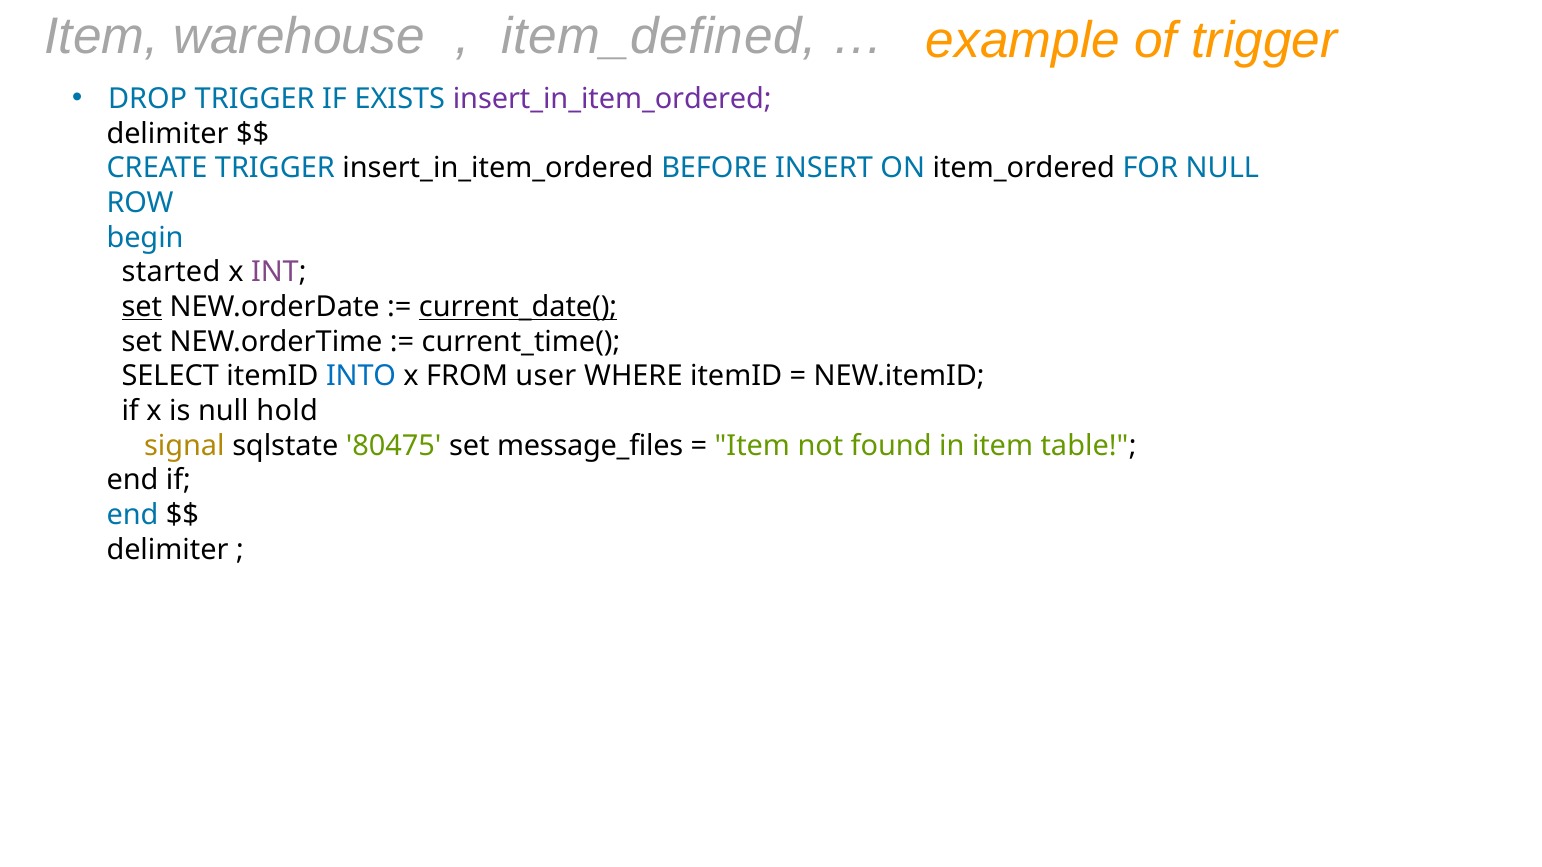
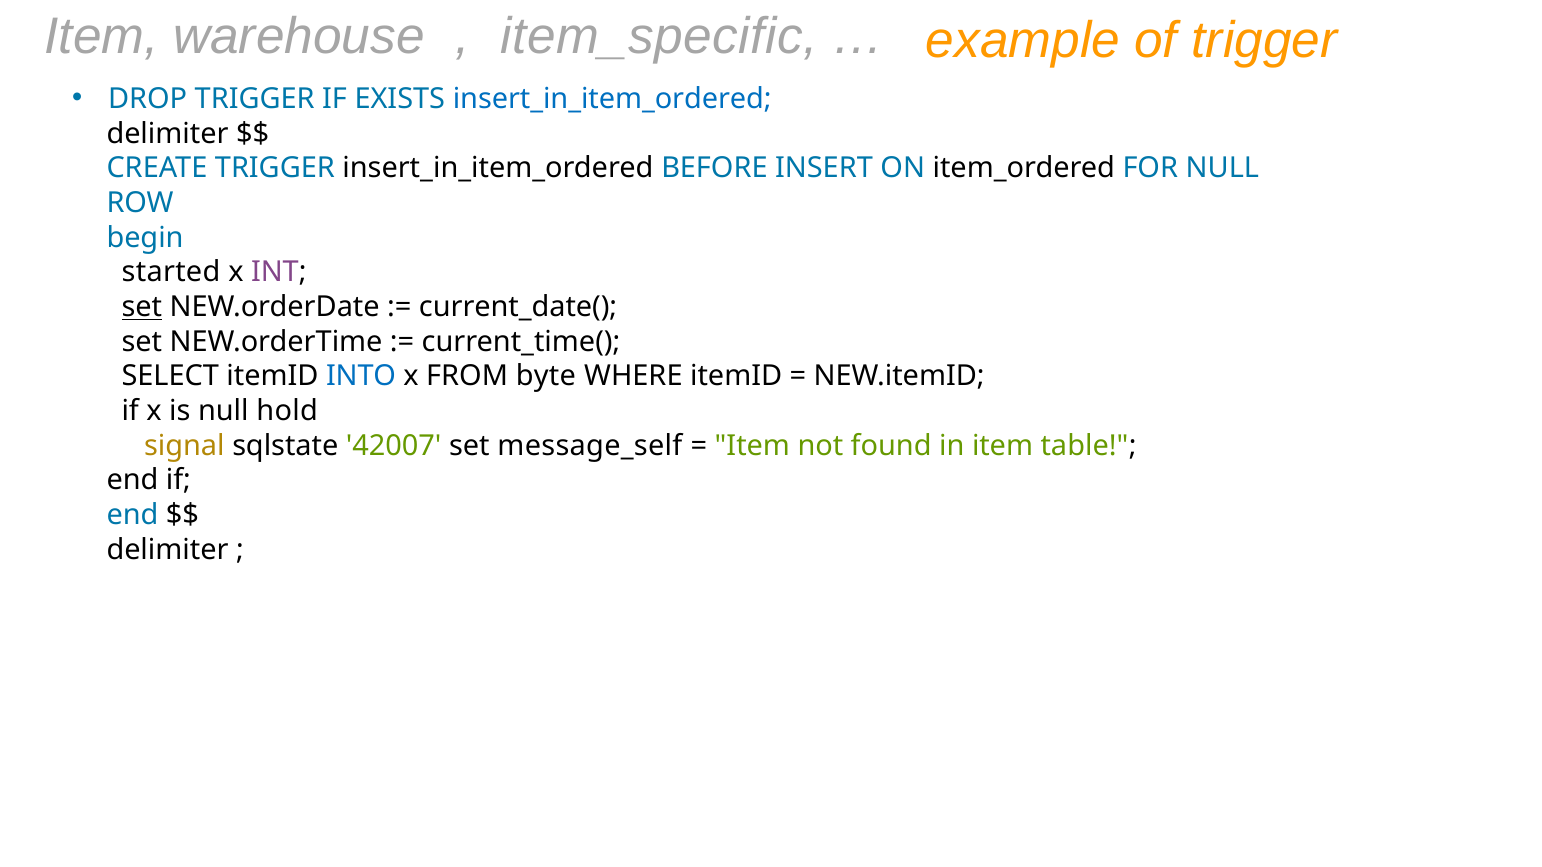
item_defined: item_defined -> item_specific (659, 37)
insert_in_item_ordered colour: purple -> blue (612, 99)
current_date( underline: present -> none (518, 307)
user: user -> byte (546, 377)
80475: 80475 -> 42007 (394, 446)
message_files: message_files -> message_self (590, 446)
